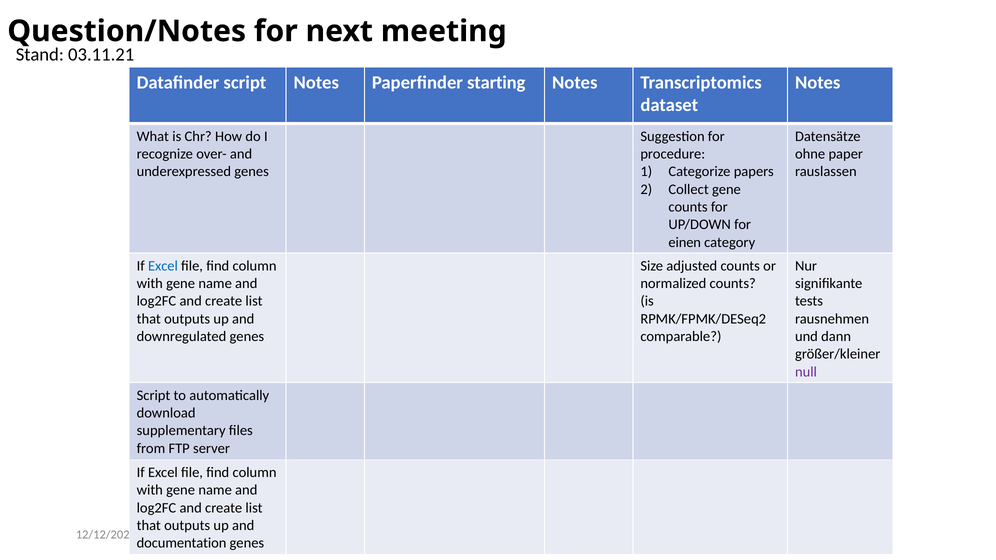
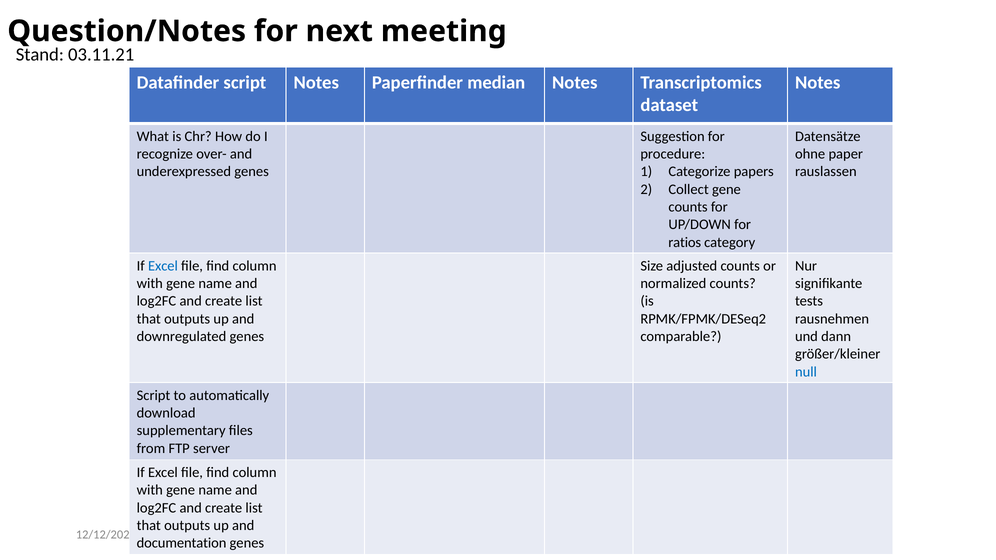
starting: starting -> median (496, 83)
einen: einen -> ratios (685, 242)
null colour: purple -> blue (806, 372)
